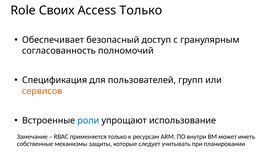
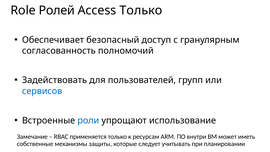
Своих: Своих -> Ролей (57, 10)
Спецификация: Спецификация -> Задействовать (54, 80)
сервисов colour: orange -> blue (42, 91)
